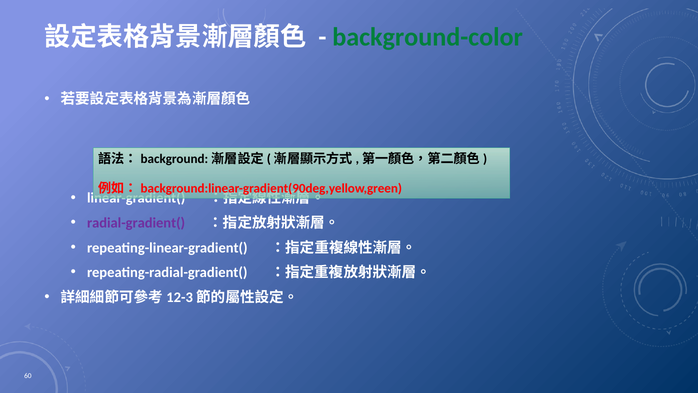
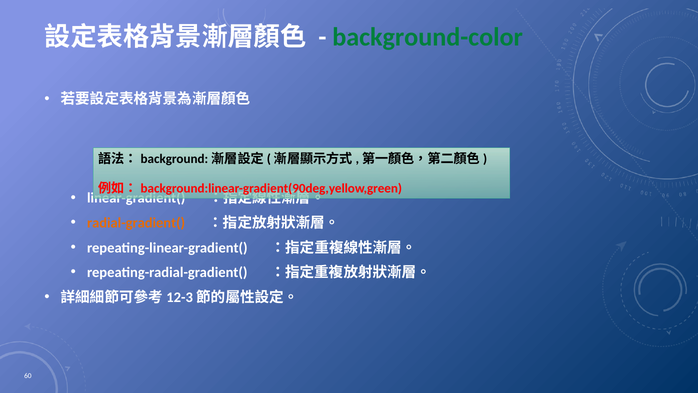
radial-gradient( colour: purple -> orange (136, 223)
